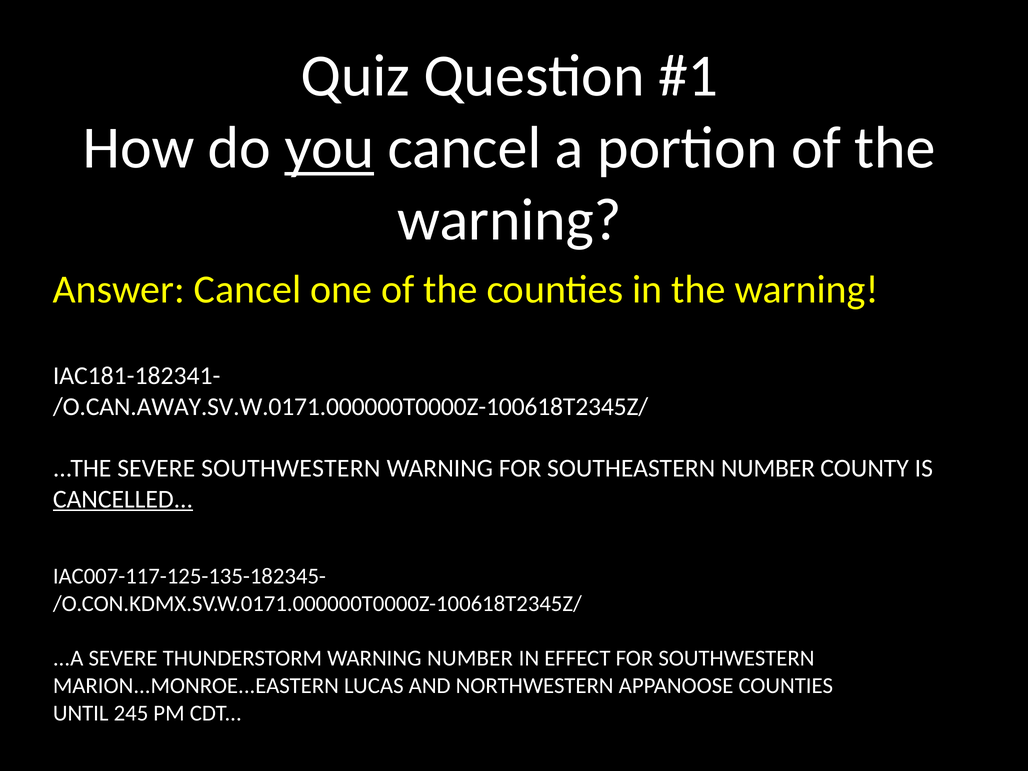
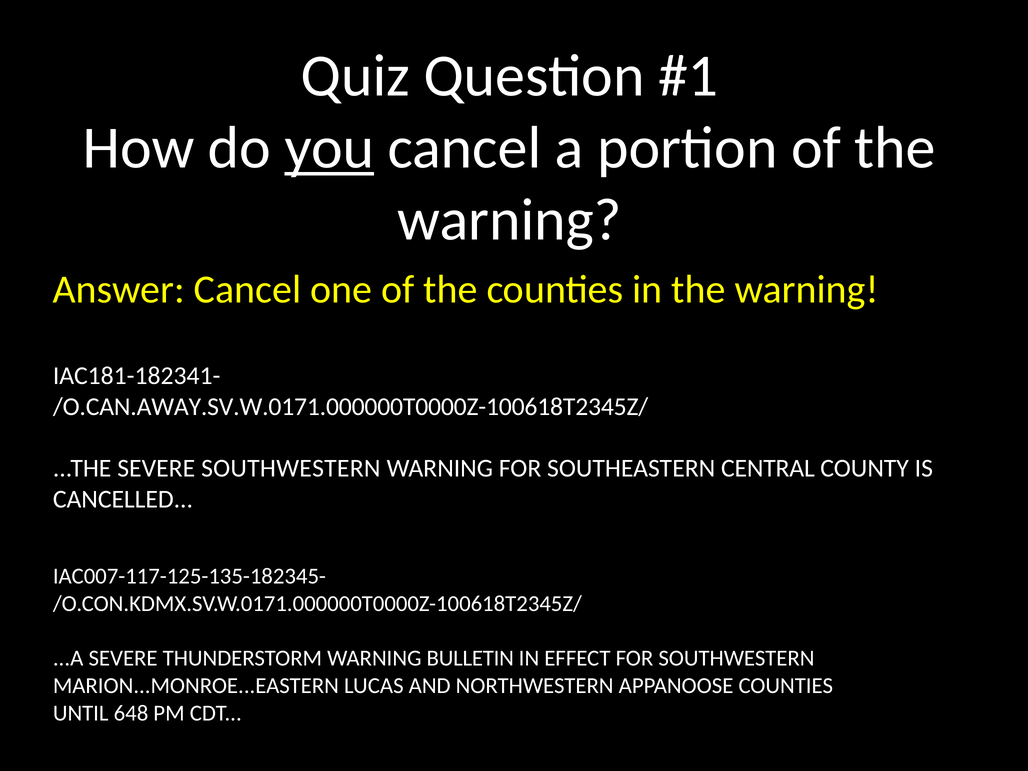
SOUTHEASTERN NUMBER: NUMBER -> CENTRAL (768, 468)
CANCELLED underline: present -> none (123, 499)
WARNING NUMBER: NUMBER -> BULLETIN (470, 658)
245: 245 -> 648 (131, 713)
